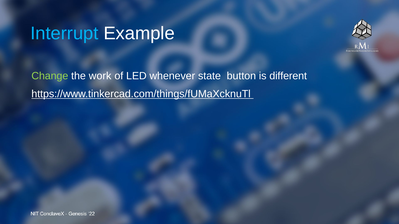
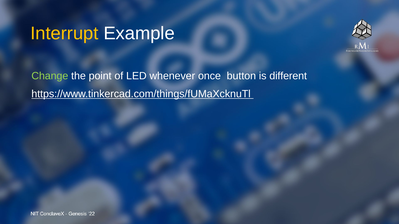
Interrupt colour: light blue -> yellow (64, 34)
work: work -> point (100, 76)
state: state -> once (209, 76)
